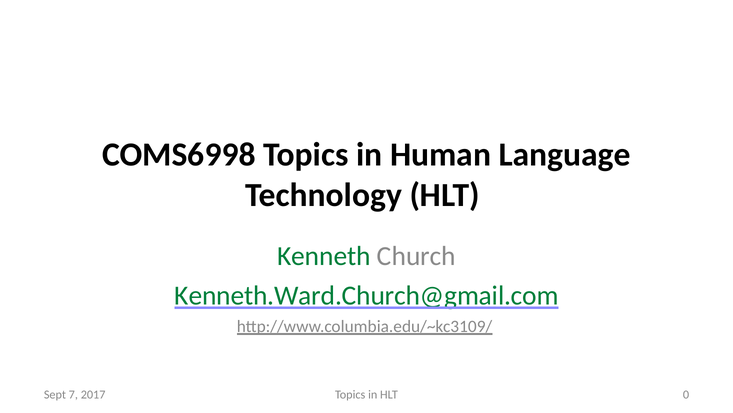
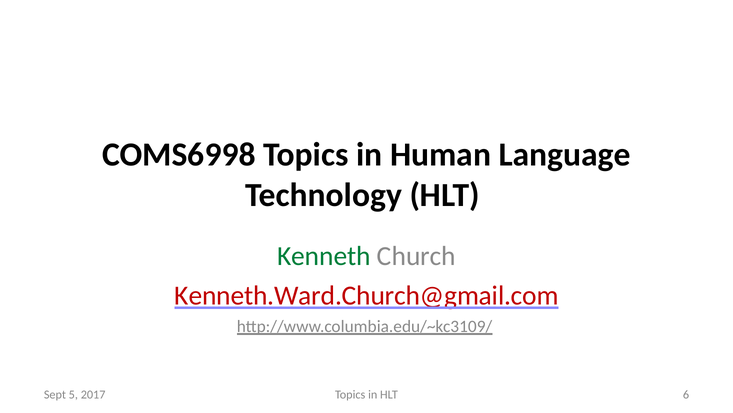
Kenneth.Ward.Church@gmail.com colour: green -> red (367, 295)
0: 0 -> 6 (686, 394)
7: 7 -> 5 (73, 394)
